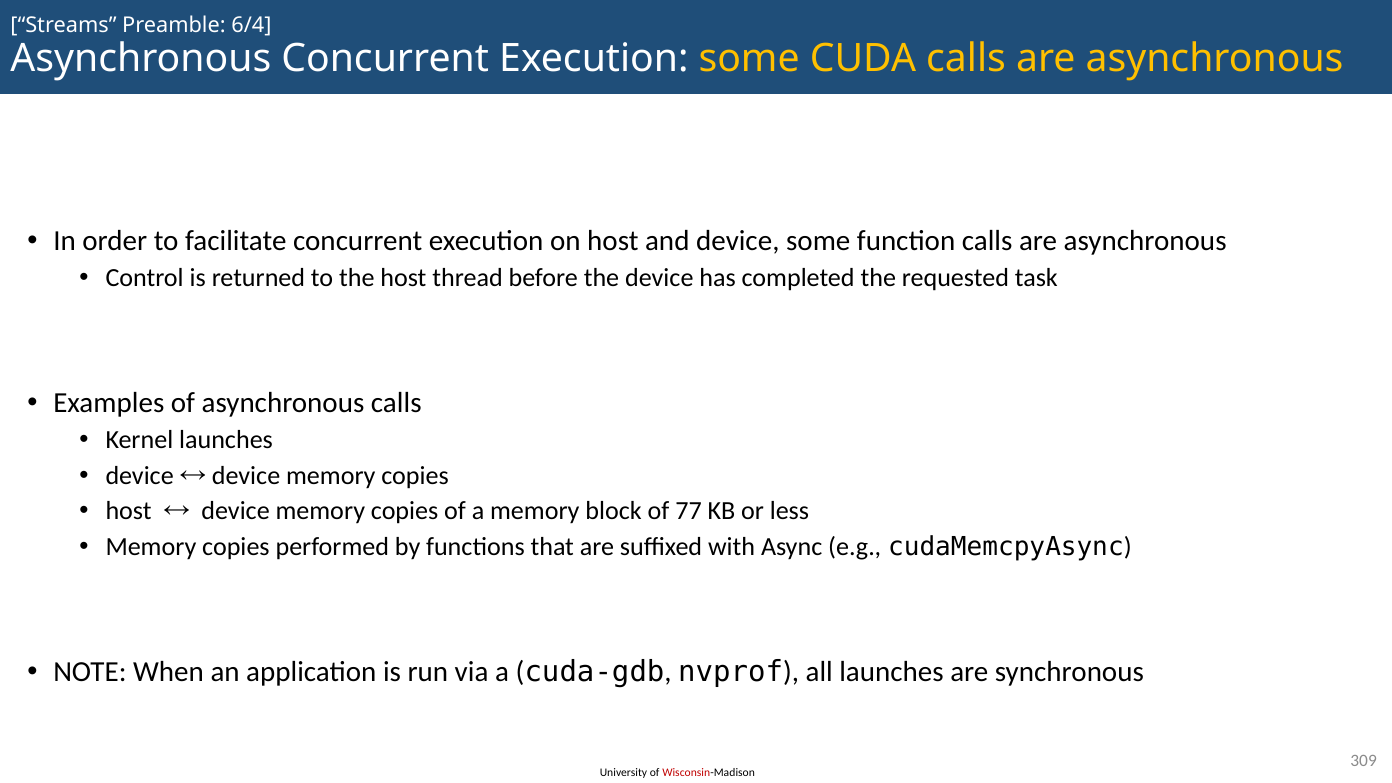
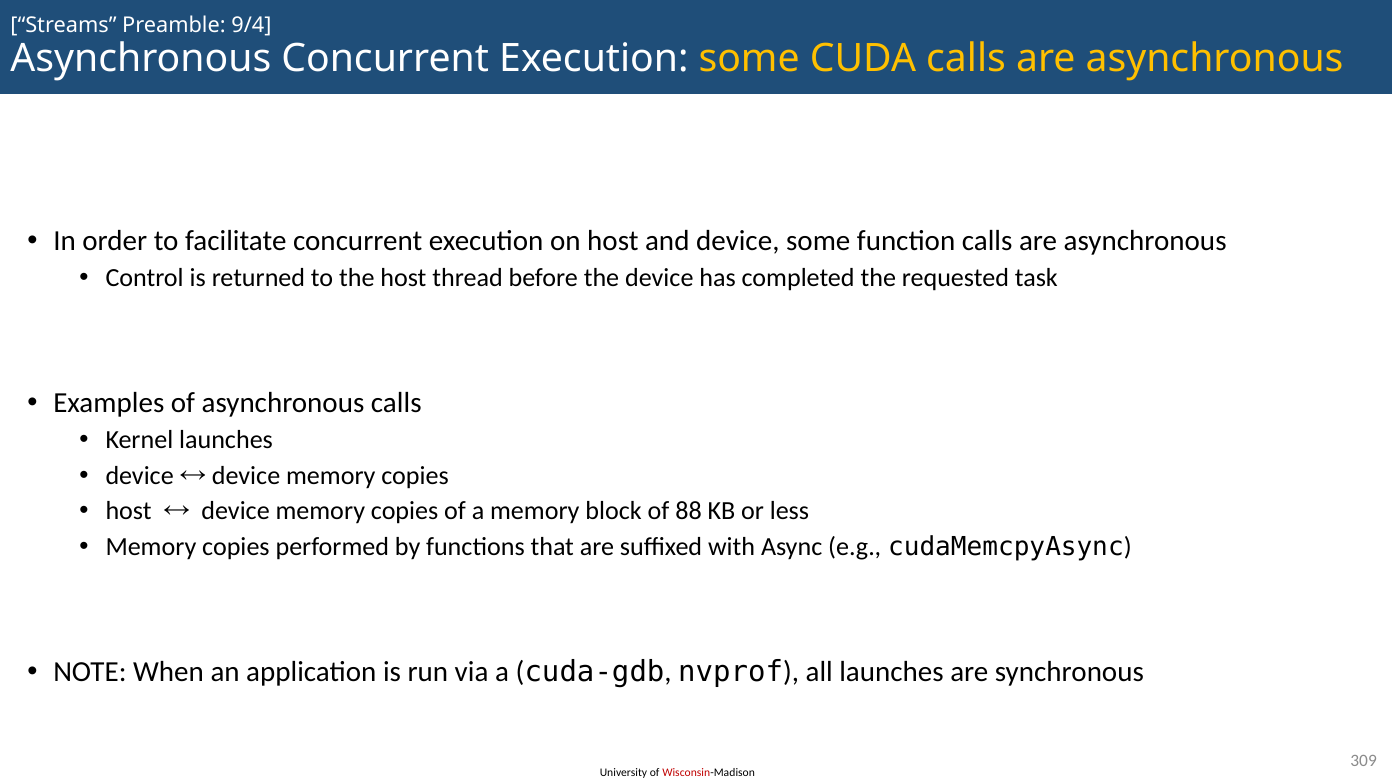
6/4: 6/4 -> 9/4 (251, 26)
77: 77 -> 88 (689, 511)
